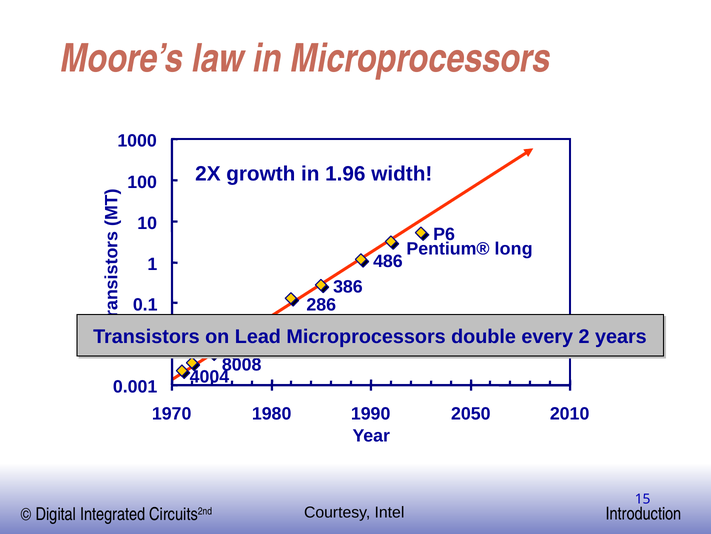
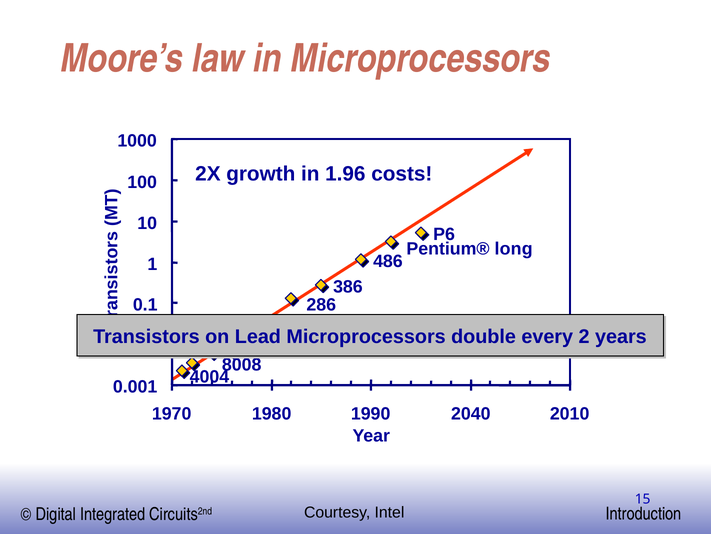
width: width -> costs (402, 174)
2050: 2050 -> 2040 (471, 413)
